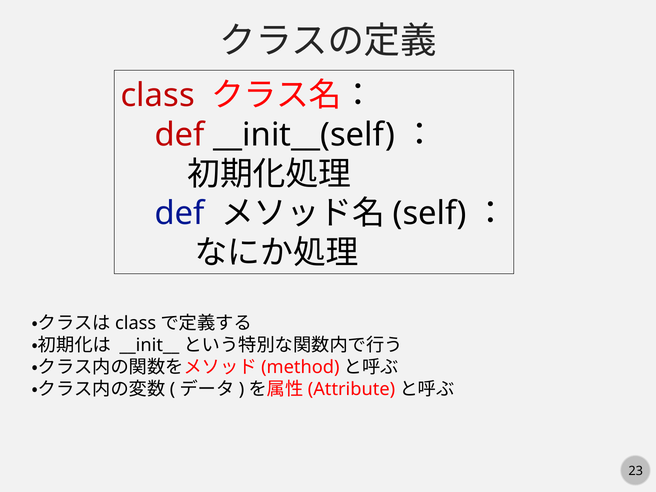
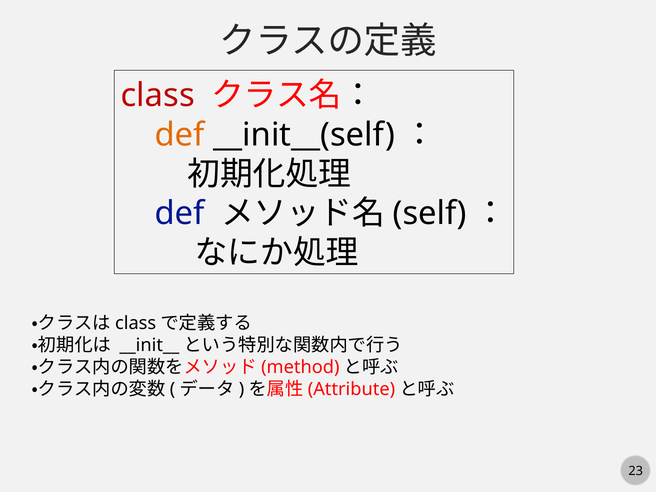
def colour: red -> orange (180, 135)
